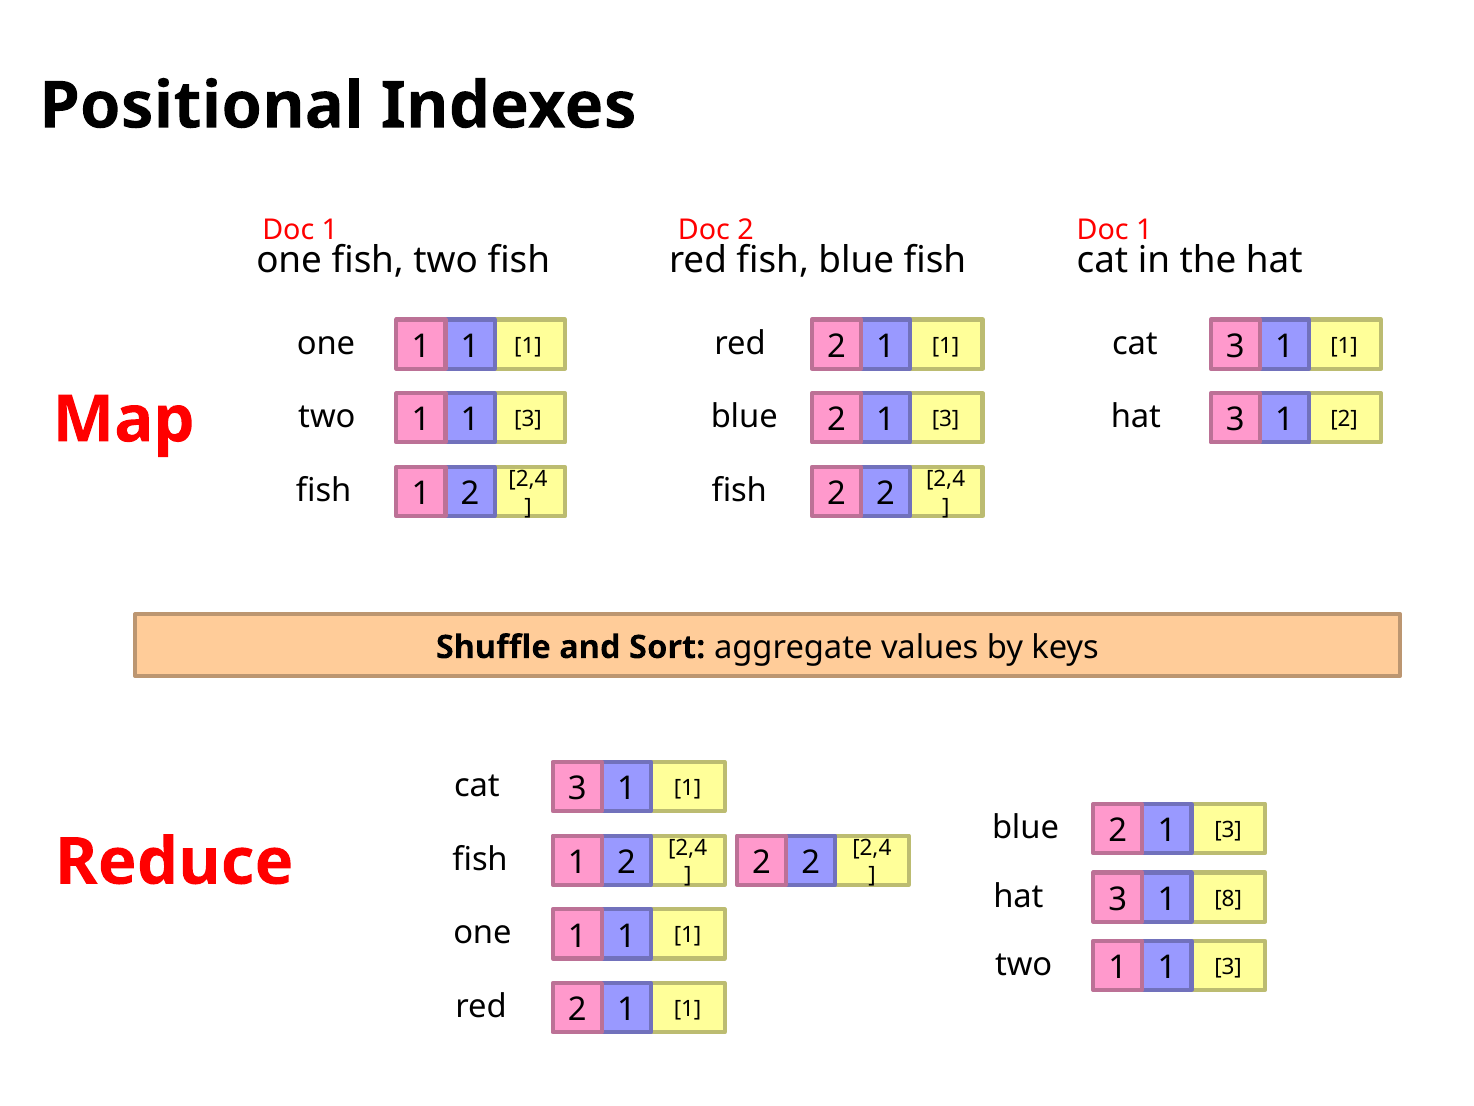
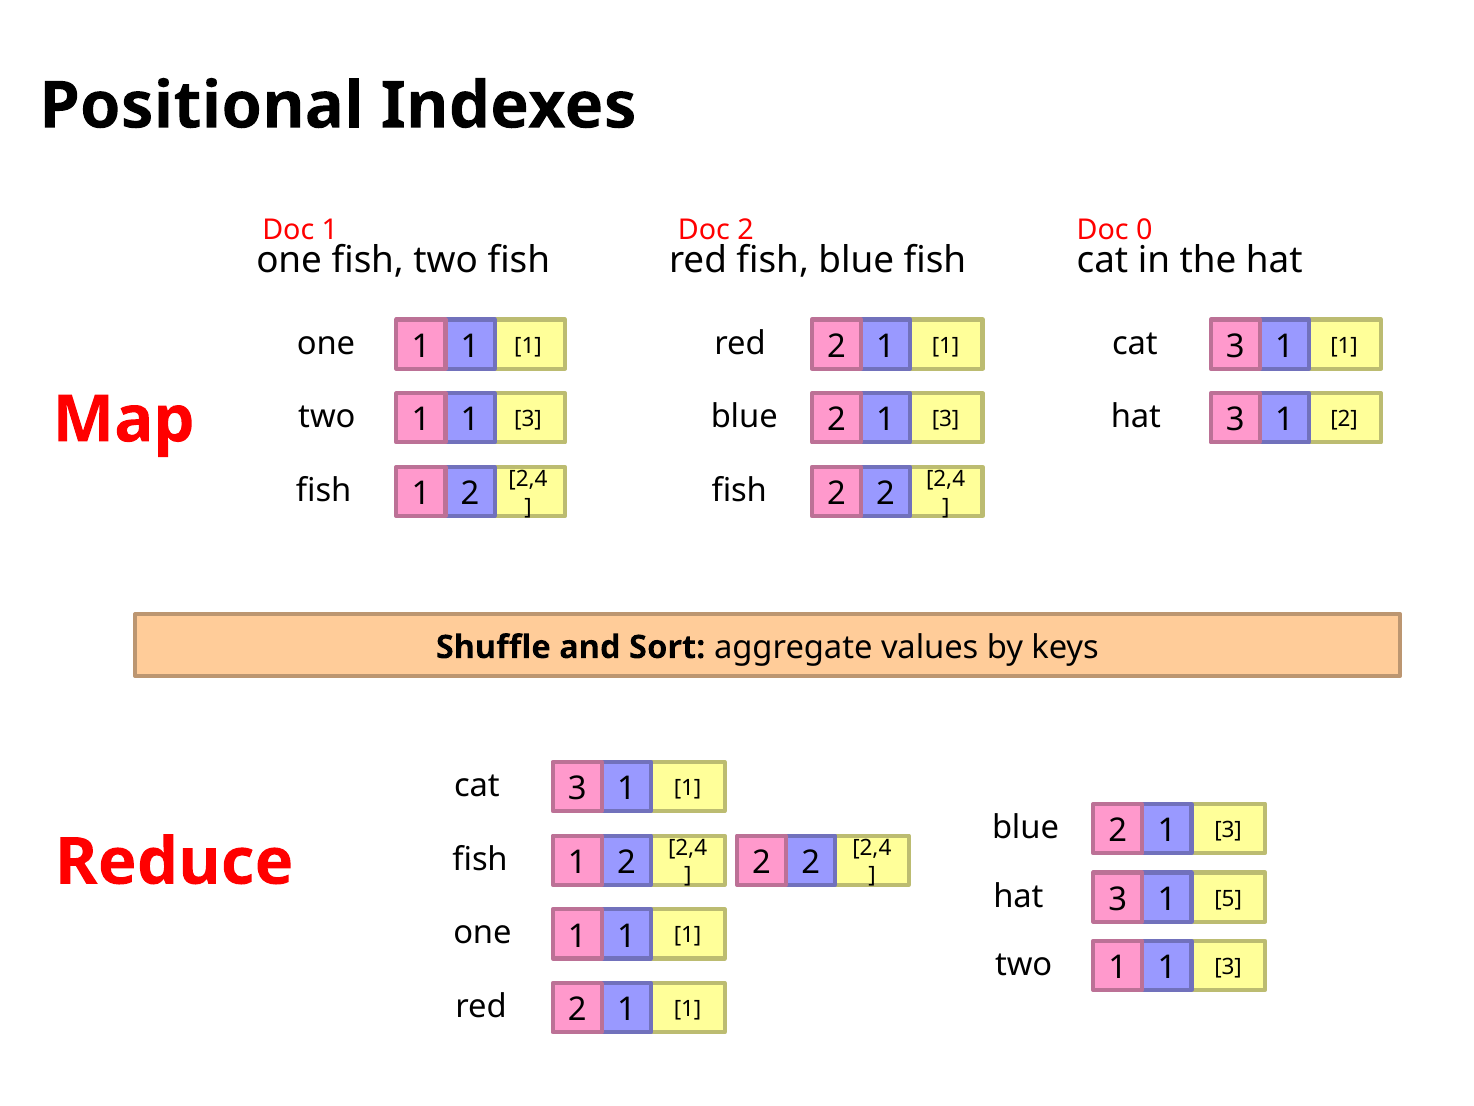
1: 1 -> 0 (1144, 230)
8: 8 -> 5 (1228, 898)
